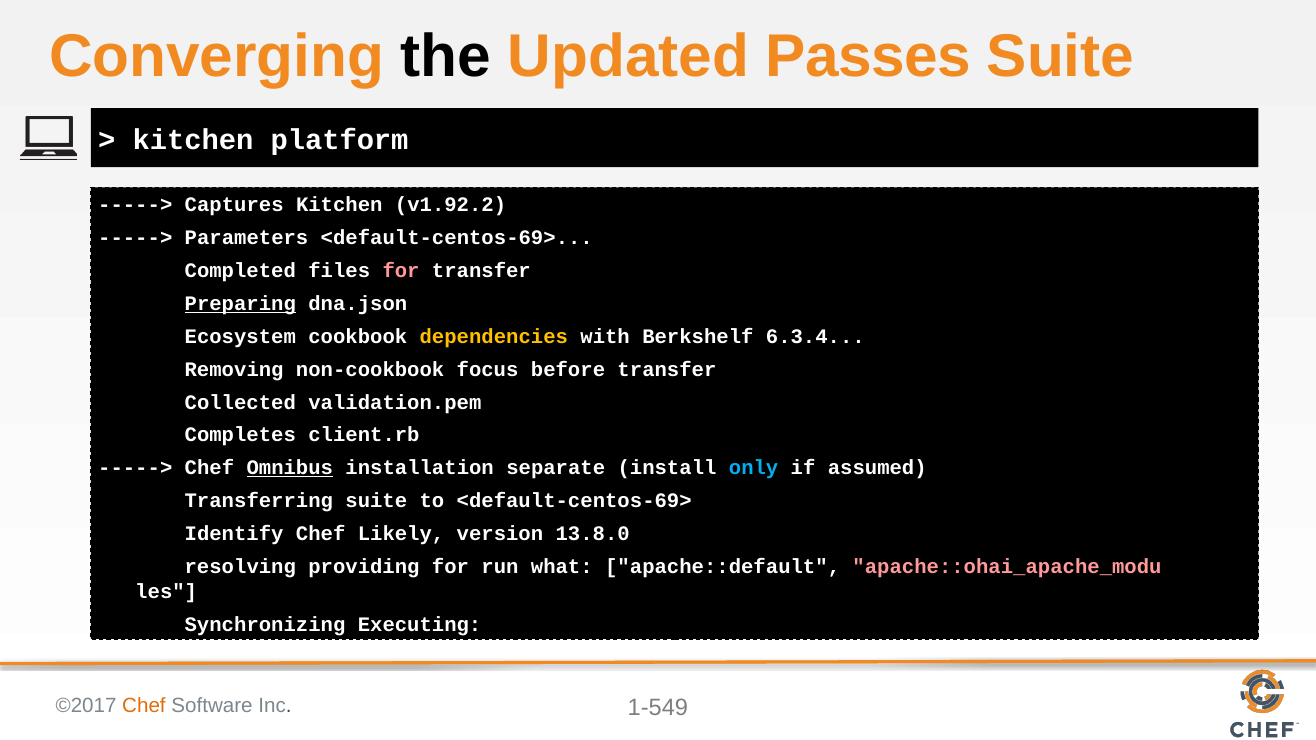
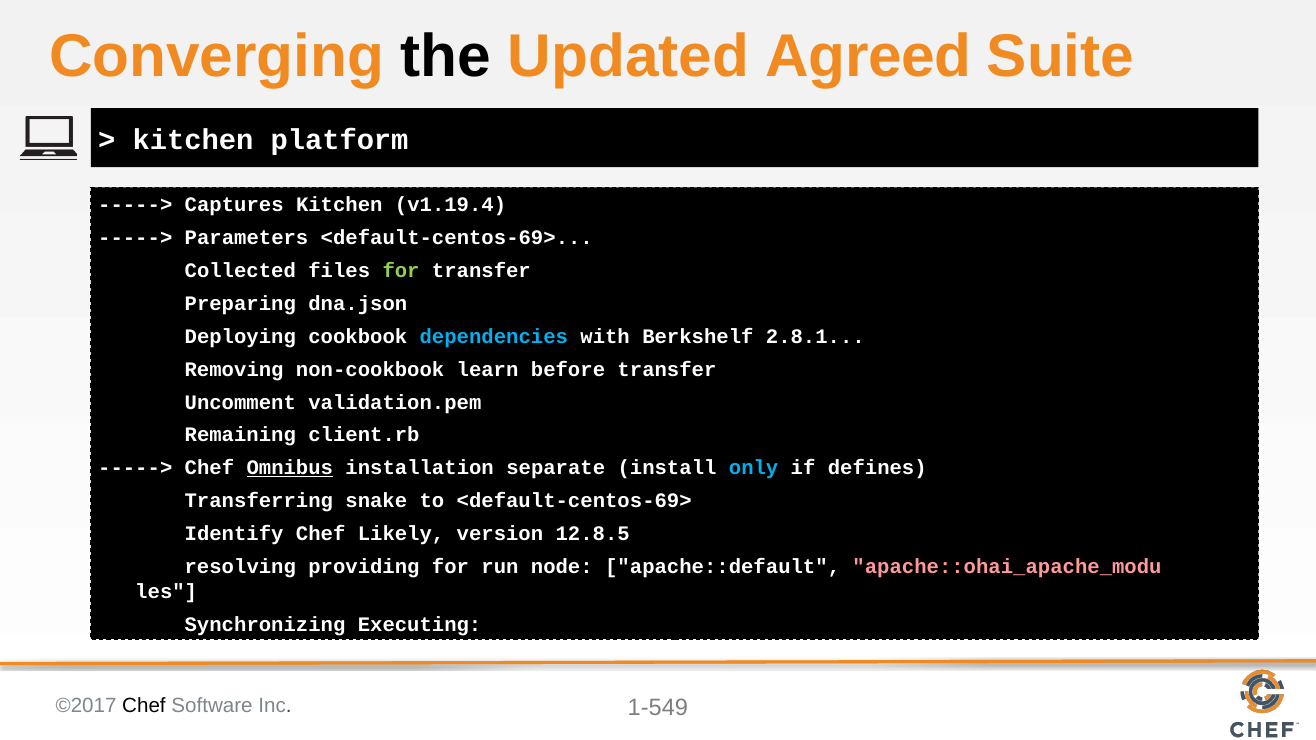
Passes: Passes -> Agreed (868, 57)
v1.92.2: v1.92.2 -> v1.19.4 (451, 205)
Completed: Completed -> Collected (240, 271)
for colour: pink -> light green (401, 271)
Preparing underline: present -> none (240, 304)
Ecosystem: Ecosystem -> Deploying (240, 337)
dependencies colour: yellow -> light blue (494, 337)
6.3.4: 6.3.4 -> 2.8.1 (815, 337)
focus: focus -> learn (488, 369)
Collected: Collected -> Uncomment (240, 402)
Completes: Completes -> Remaining (240, 435)
assumed: assumed -> defines (877, 468)
Transferring suite: suite -> snake (376, 501)
13.8.0: 13.8.0 -> 12.8.5 (593, 534)
what: what -> node (562, 567)
Chef colour: orange -> black (144, 706)
